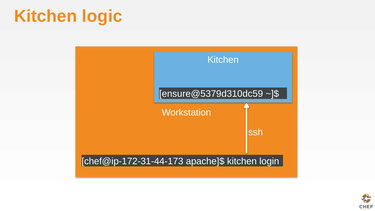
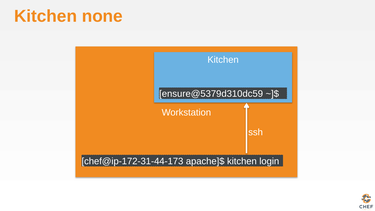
logic: logic -> none (102, 16)
